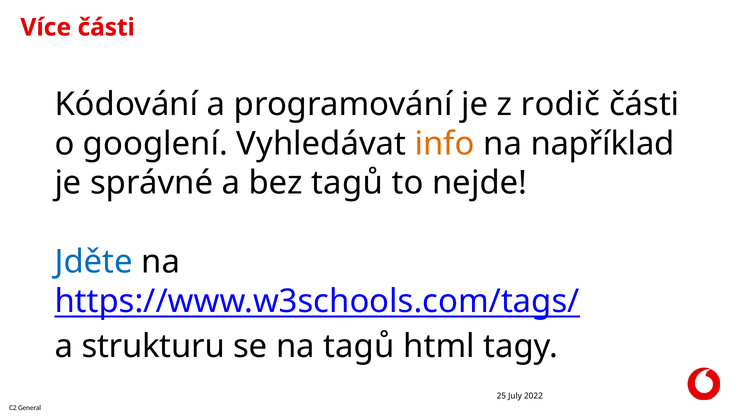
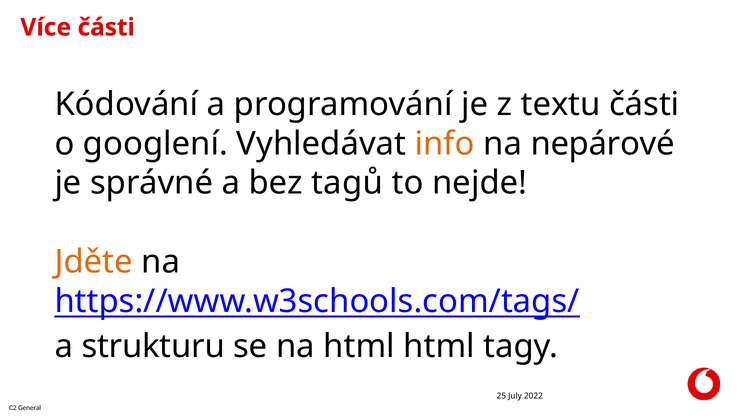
rodič: rodič -> textu (561, 104)
například: například -> nepárové (603, 144)
Jděte colour: blue -> orange (94, 262)
na tagů: tagů -> html (359, 346)
